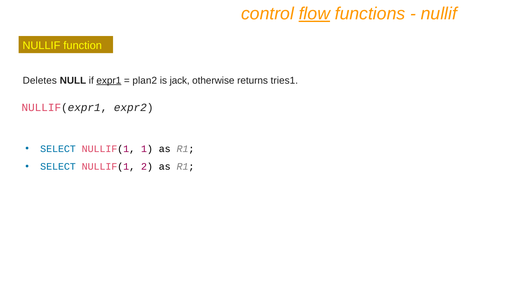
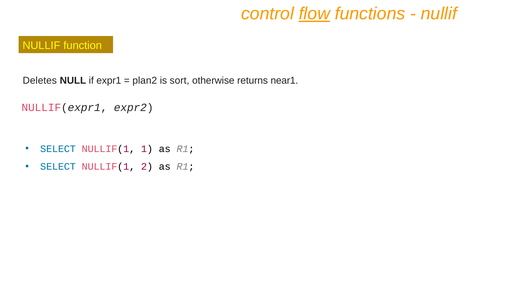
expr1 underline: present -> none (109, 80)
jack: jack -> sort (180, 80)
tries1: tries1 -> near1 (284, 80)
